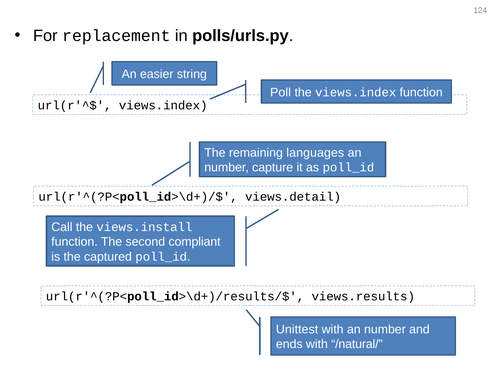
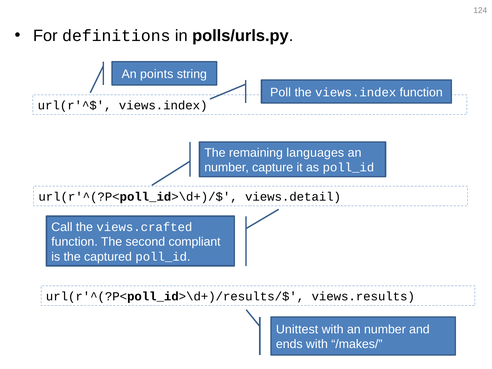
replacement: replacement -> definitions (116, 36)
easier: easier -> points (157, 74)
views.install: views.install -> views.crafted (144, 227)
/natural/: /natural/ -> /makes/ (357, 344)
